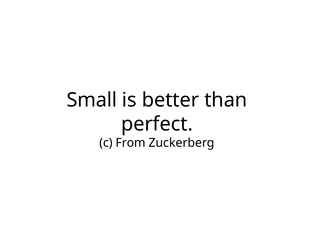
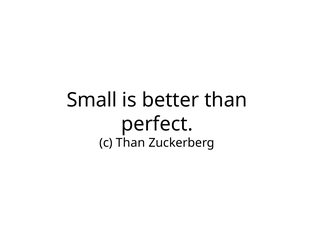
c From: From -> Than (131, 143)
